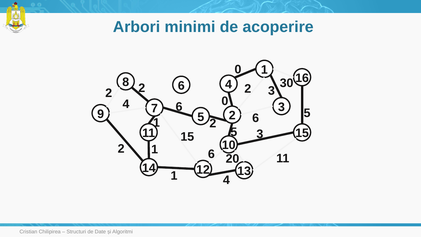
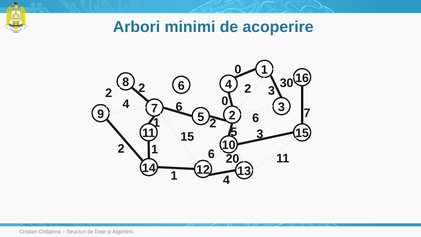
5: 5 -> 7 (307, 113)
